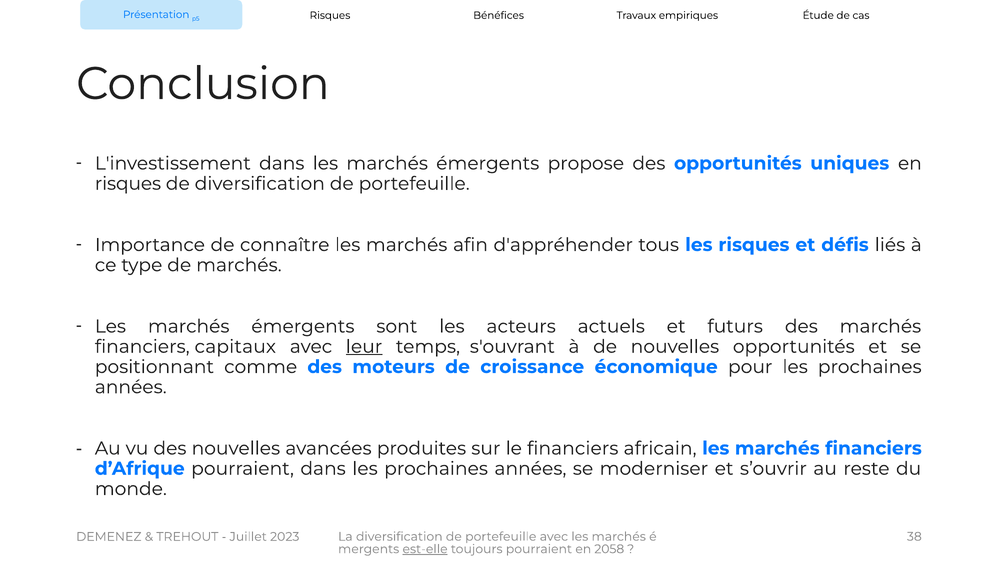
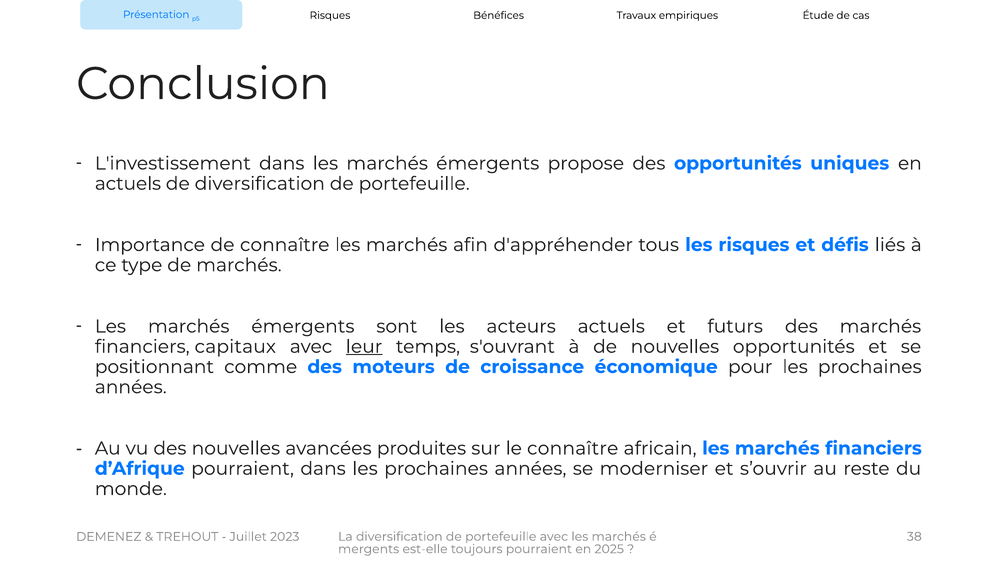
risques: risques -> actuels (128, 183)
le financiers: financiers -> connaître (573, 448)
est-elle underline: present -> none (425, 548)
2058: 2058 -> 2025 (609, 548)
